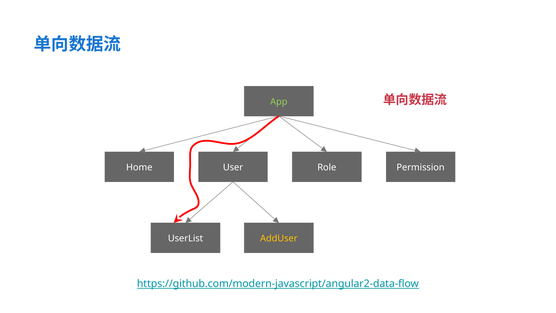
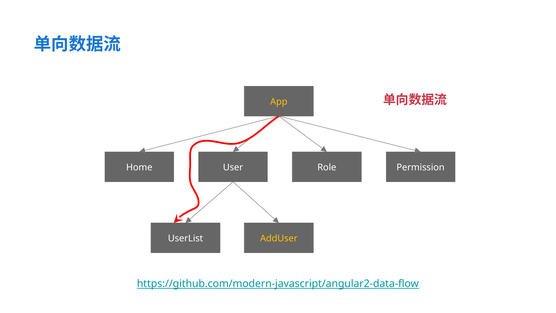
App colour: light green -> yellow (279, 102)
